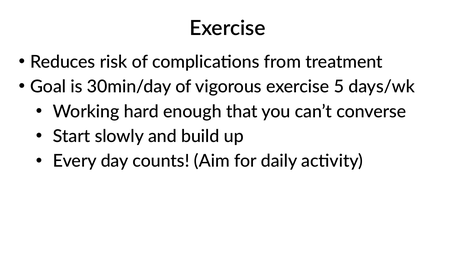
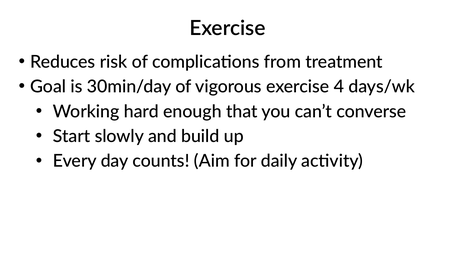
5: 5 -> 4 (339, 87)
